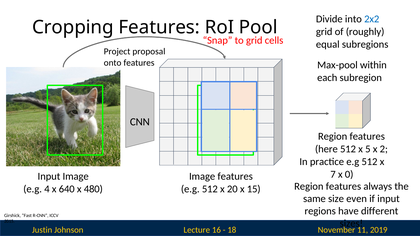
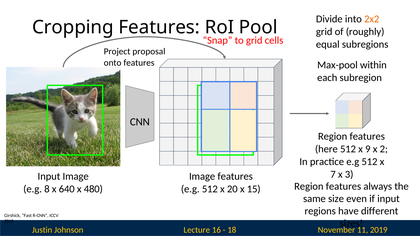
2x2 colour: blue -> orange (372, 19)
5: 5 -> 9 (368, 149)
0: 0 -> 3 (349, 175)
4: 4 -> 8 (47, 189)
